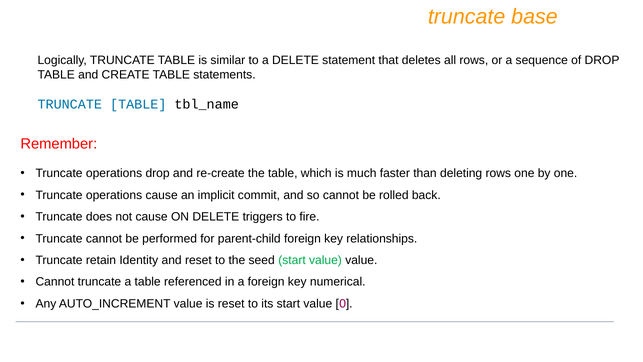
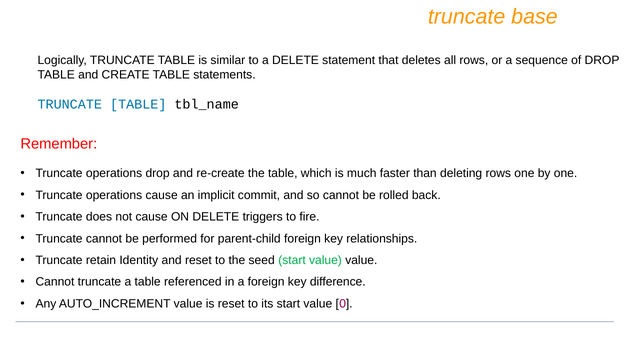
numerical: numerical -> difference (338, 282)
